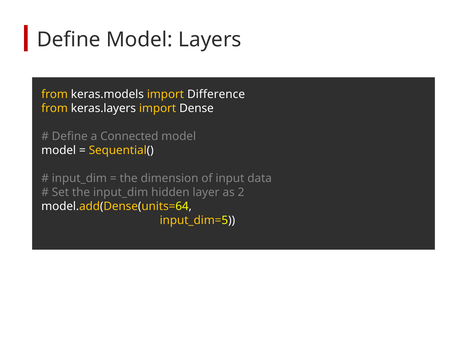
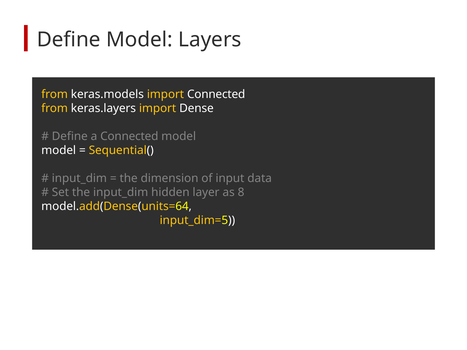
import Difference: Difference -> Connected (216, 94)
2: 2 -> 8 (241, 192)
